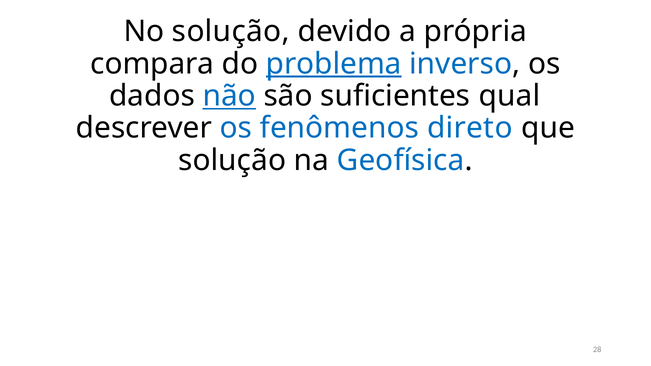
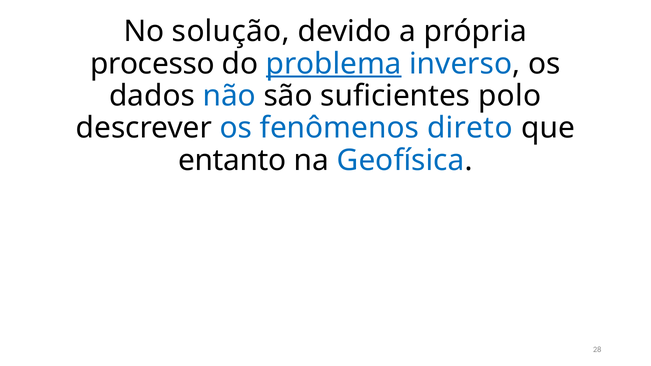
compara: compara -> processo (152, 64)
não underline: present -> none (229, 96)
qual: qual -> polo (510, 96)
solução: solução -> entanto (232, 160)
